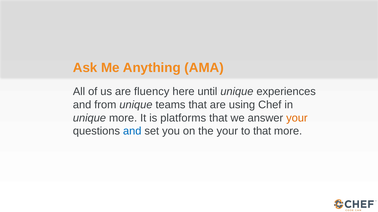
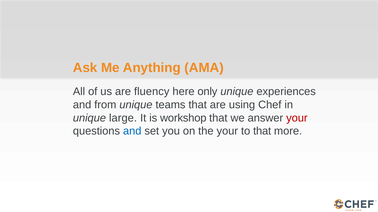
until: until -> only (207, 92)
unique more: more -> large (123, 118)
platforms: platforms -> workshop (183, 118)
your colour: orange -> red (297, 118)
